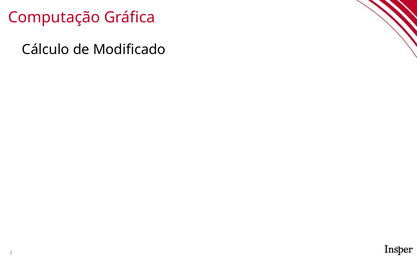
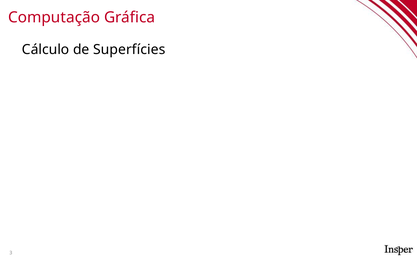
Modificado: Modificado -> Superfícies (129, 50)
